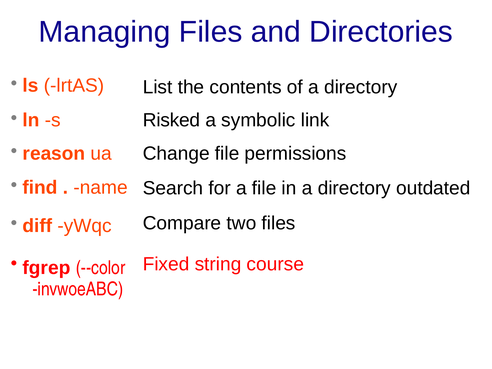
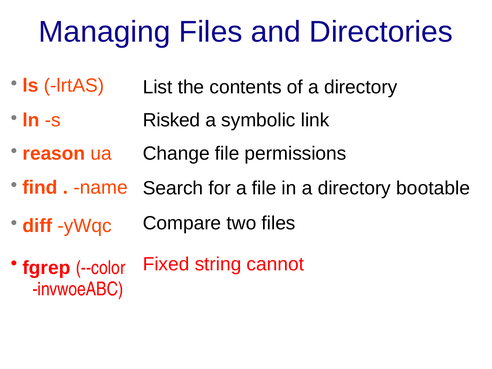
outdated: outdated -> bootable (433, 188)
course: course -> cannot (275, 264)
